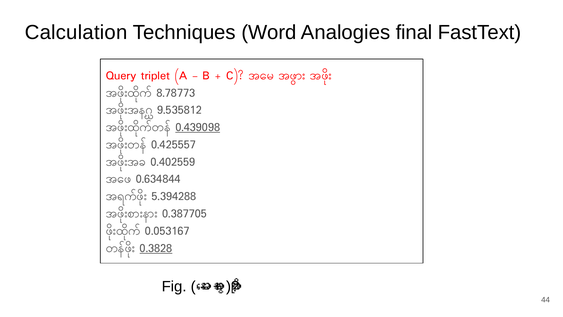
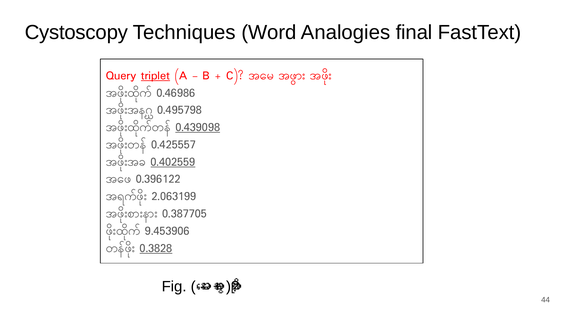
Calculation: Calculation -> Cystoscopy (76, 33)
triplet underline: none -> present (155, 75)
8.78773: 8.78773 -> 0.46986 (176, 92)
9.535812: 9.535812 -> 0.495798 (180, 110)
0.402559 underline: none -> present (173, 161)
0.634844: 0.634844 -> 0.396122 (158, 179)
5.394288: 5.394288 -> 2.063199 (174, 196)
0.053167: 0.053167 -> 9.453906 (167, 230)
